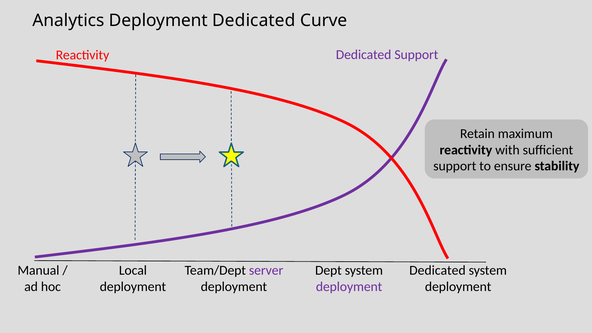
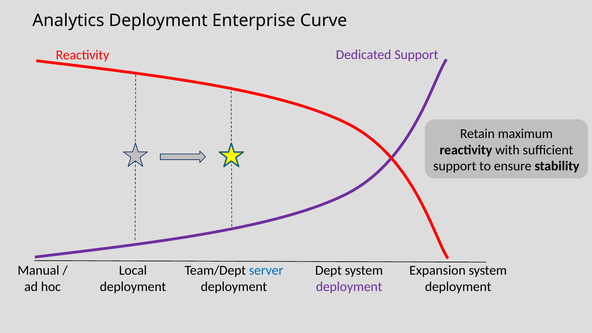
Analytics Deployment Dedicated: Dedicated -> Enterprise (254, 20)
server colour: purple -> blue (266, 270)
Dedicated: Dedicated -> Expansion (437, 270)
